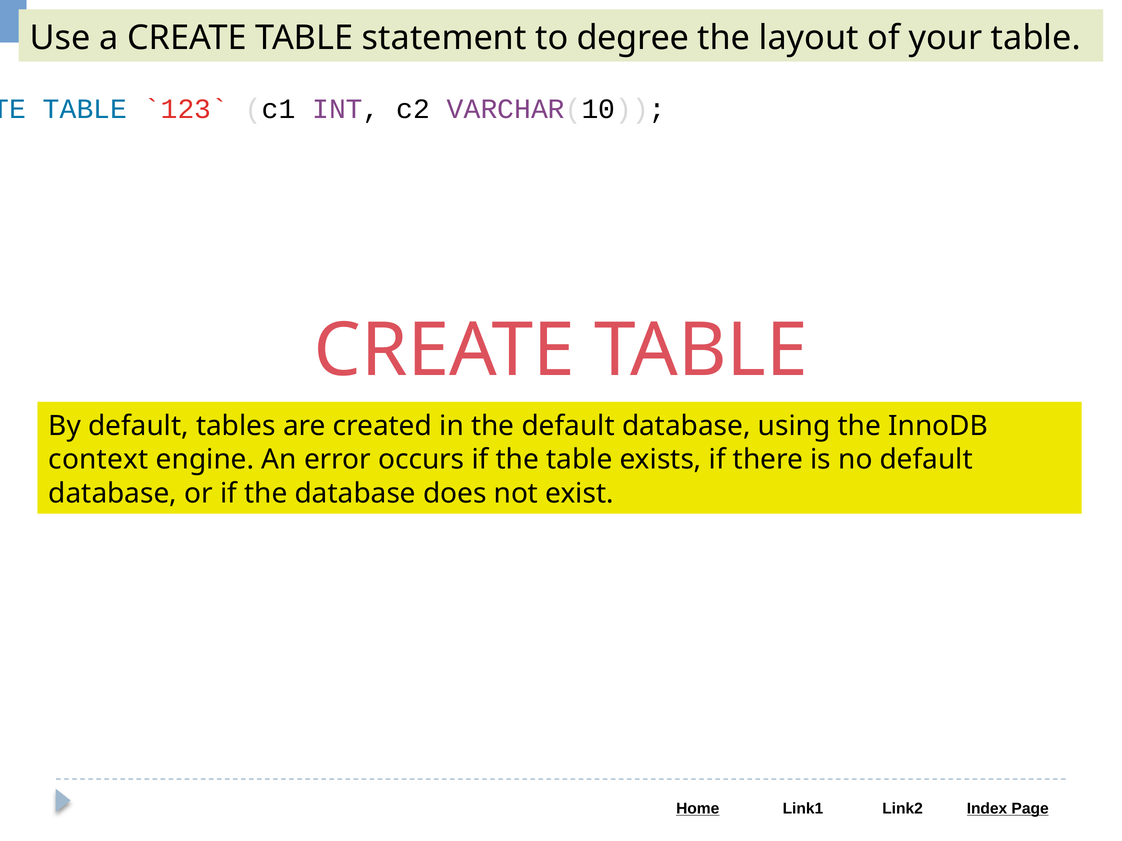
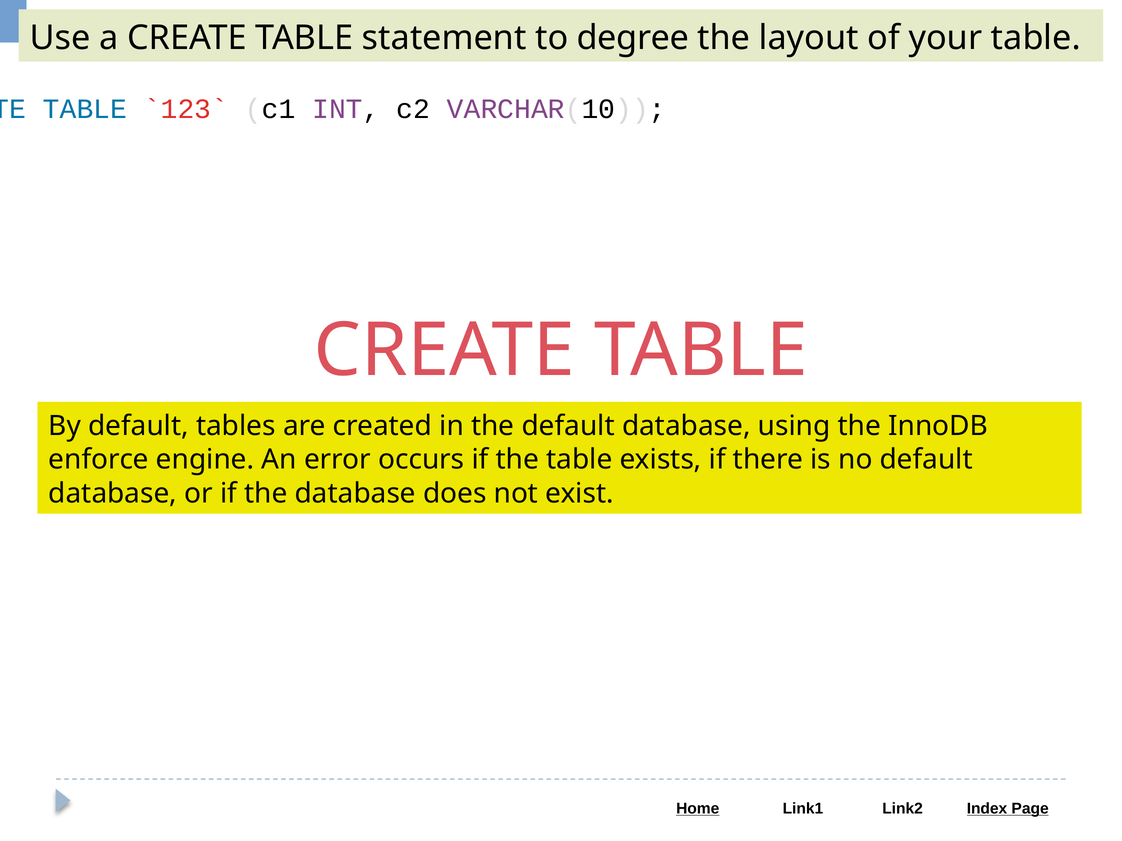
context: context -> enforce (99, 460)
